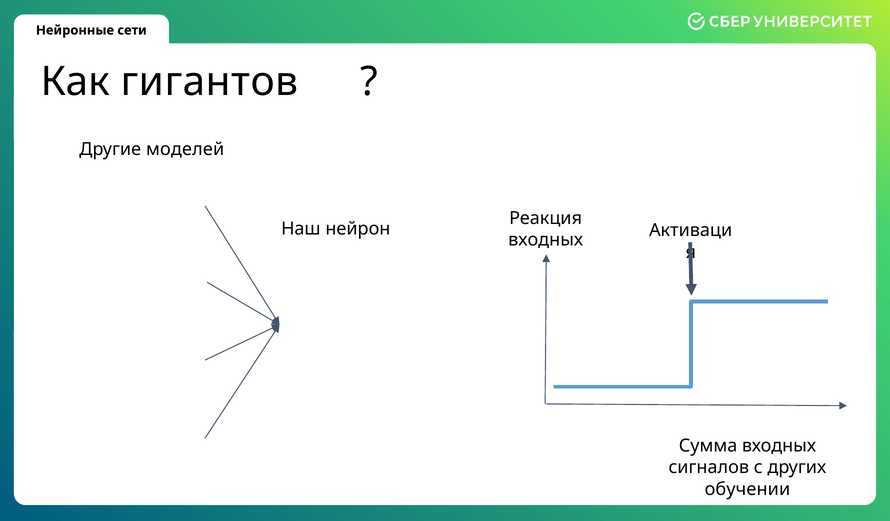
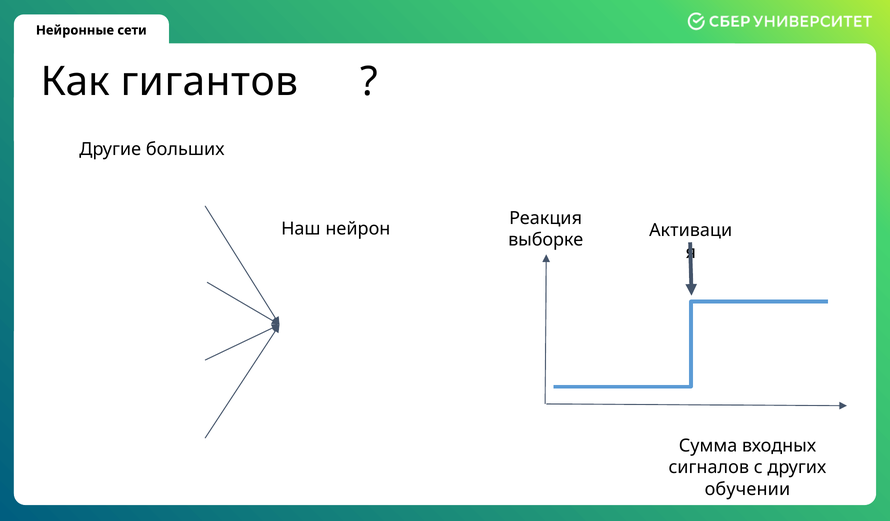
моделей: моделей -> больших (185, 149)
входных: входных -> выборке (546, 240)
